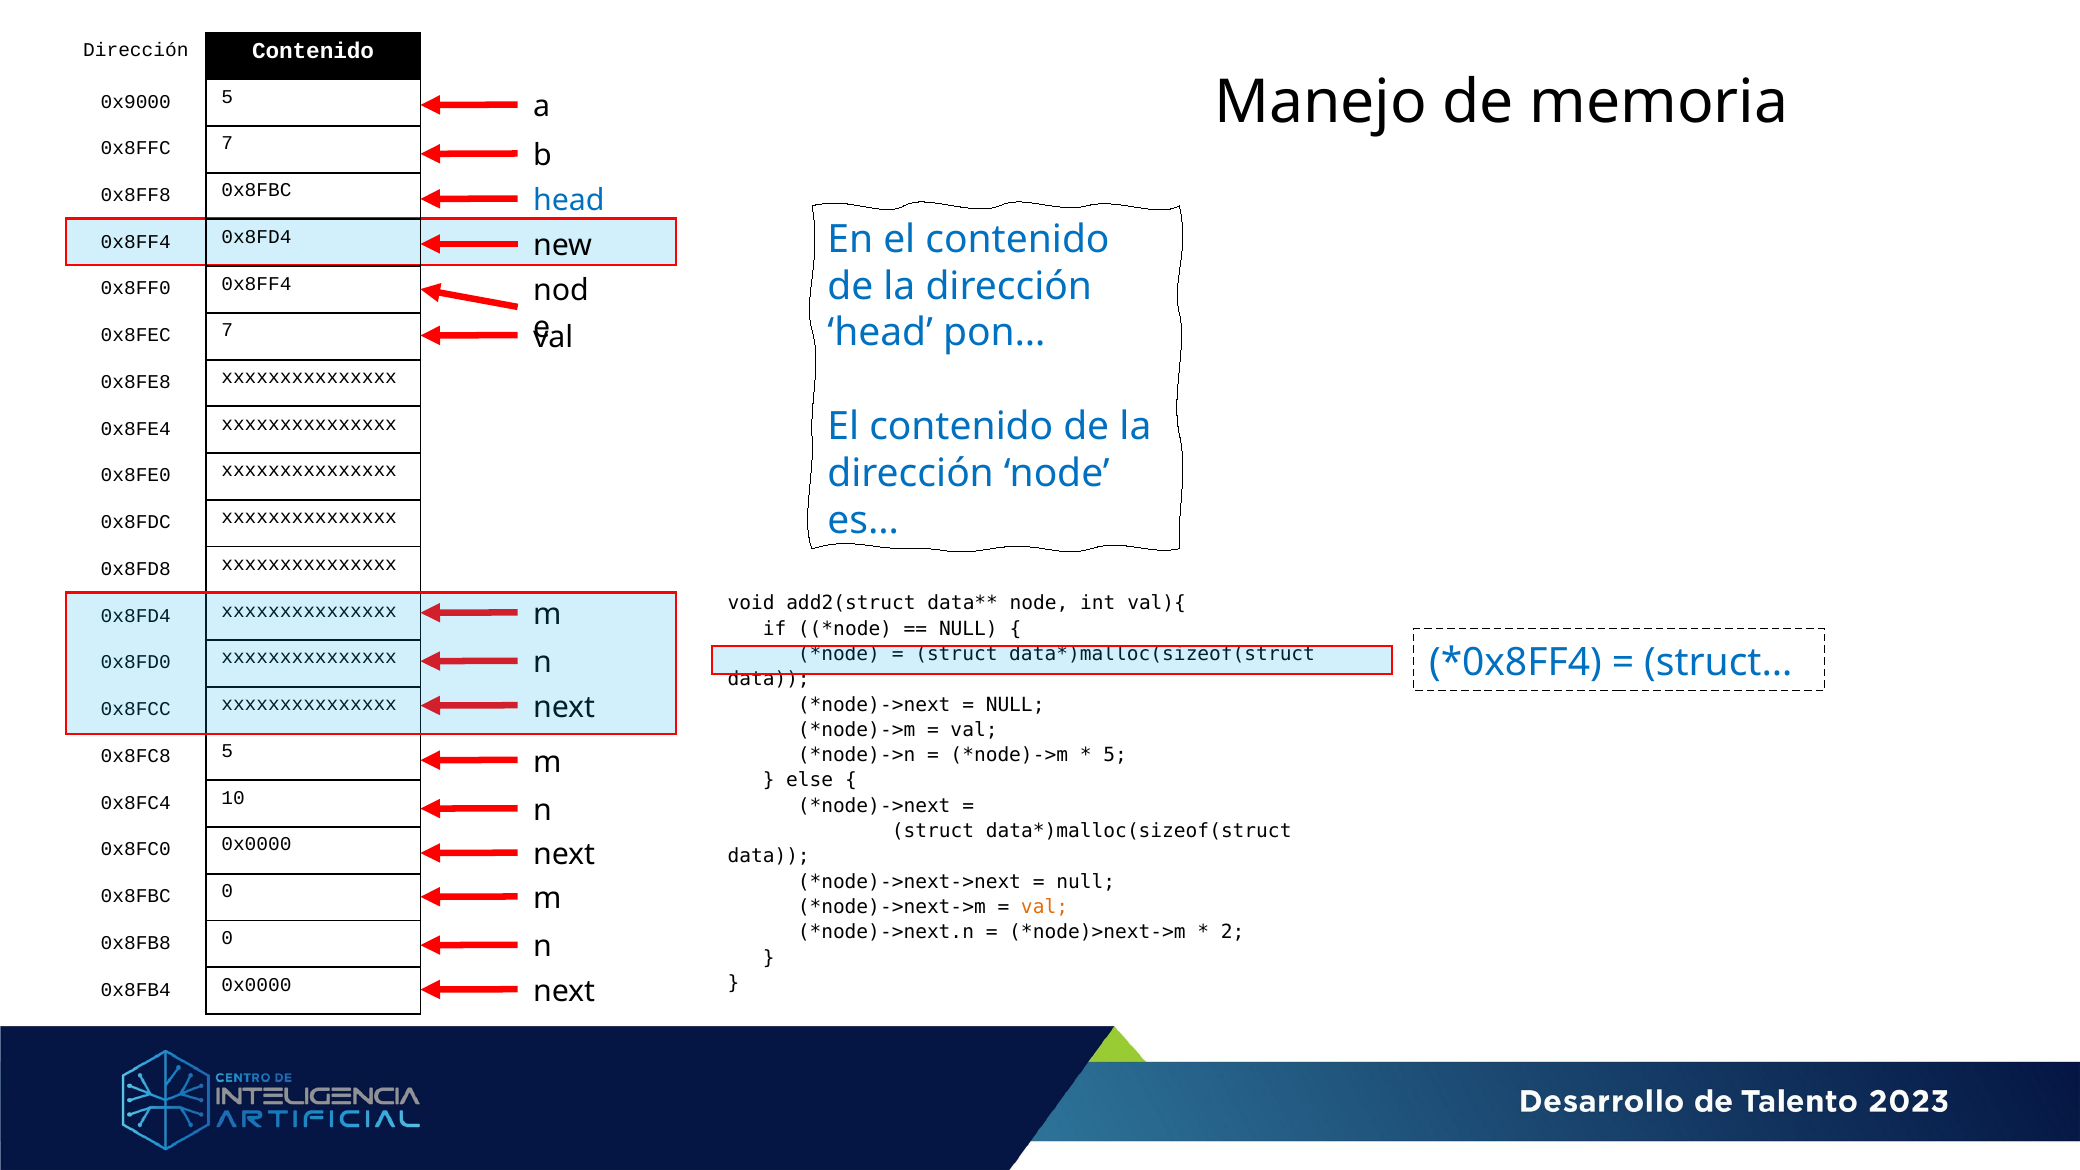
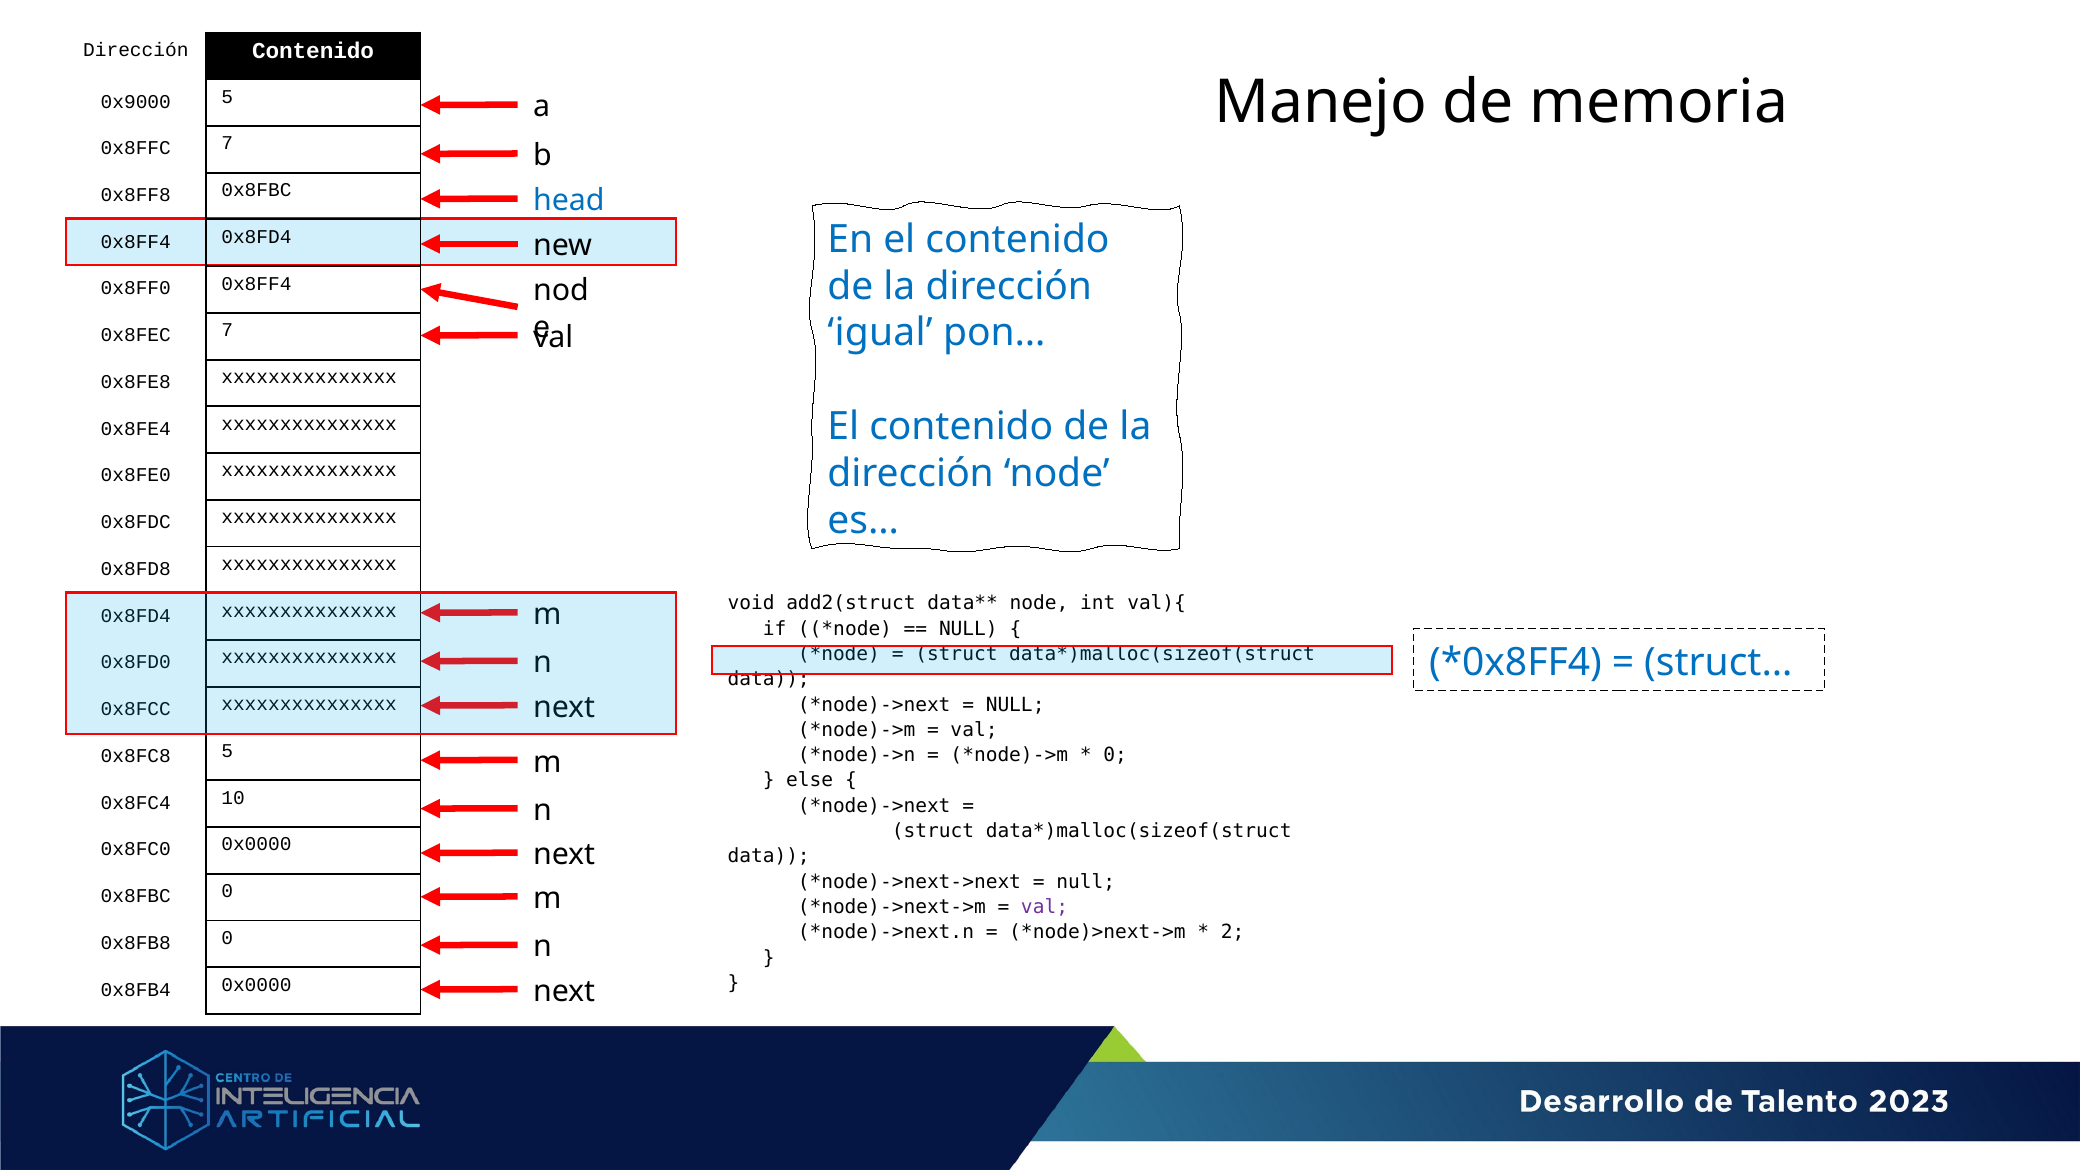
head: head -> igual (880, 333)
5: 5 -> 0 (1115, 755)
val colour: orange -> purple (1045, 907)
